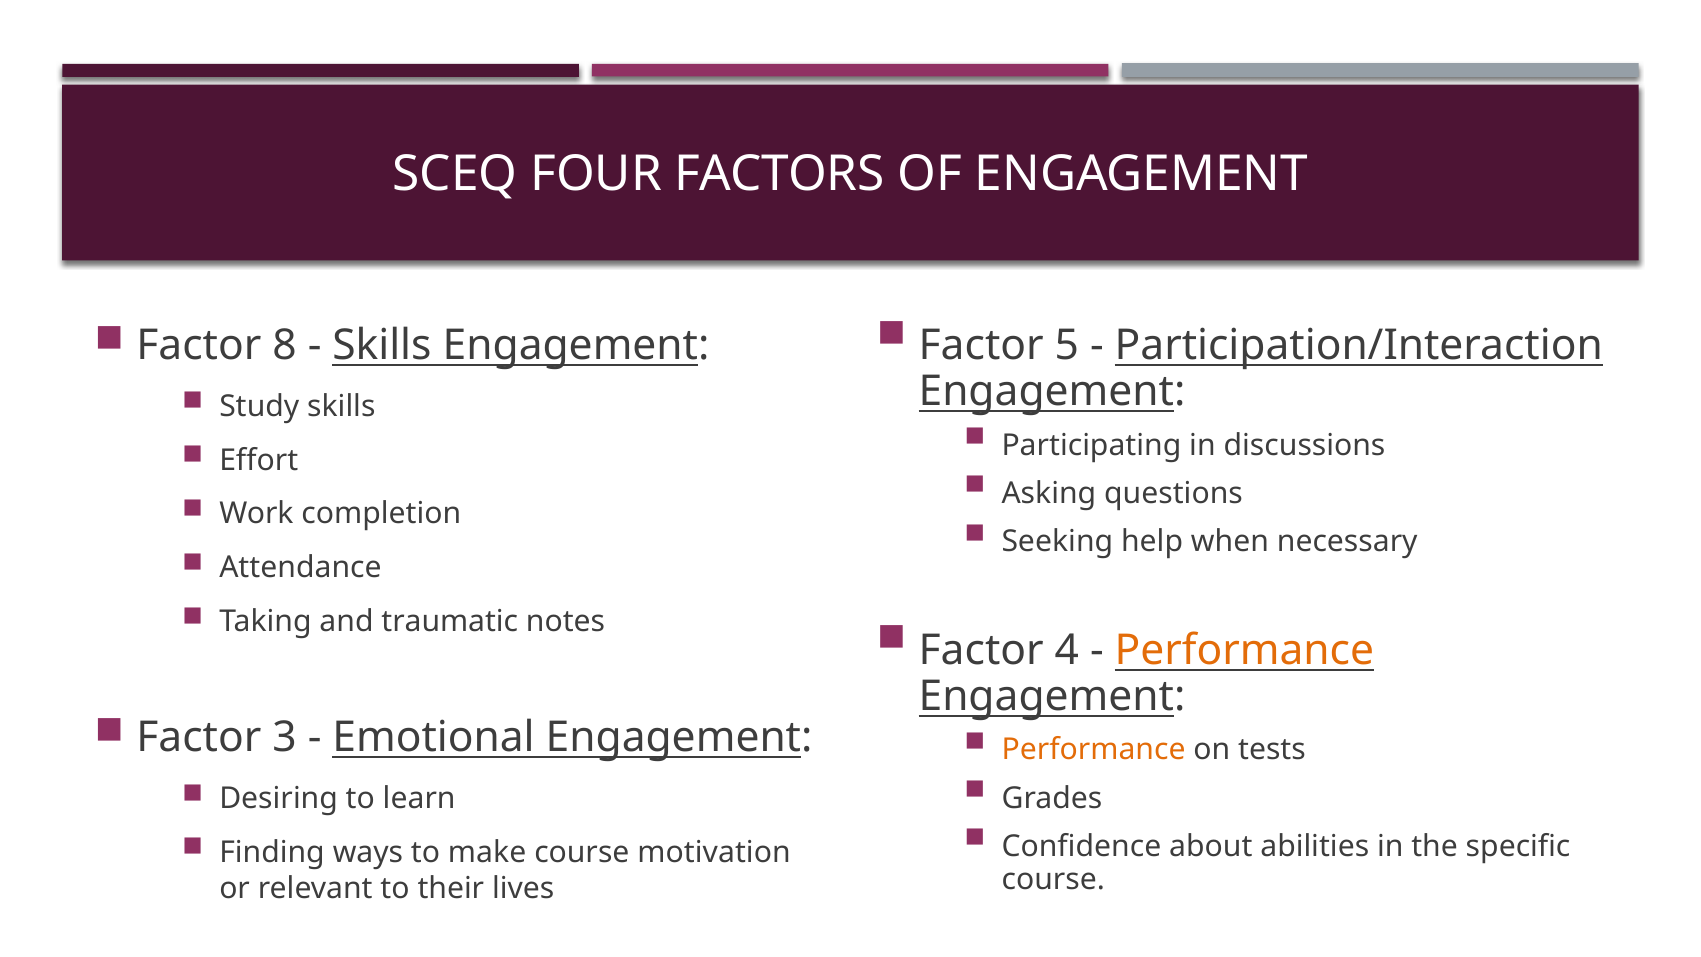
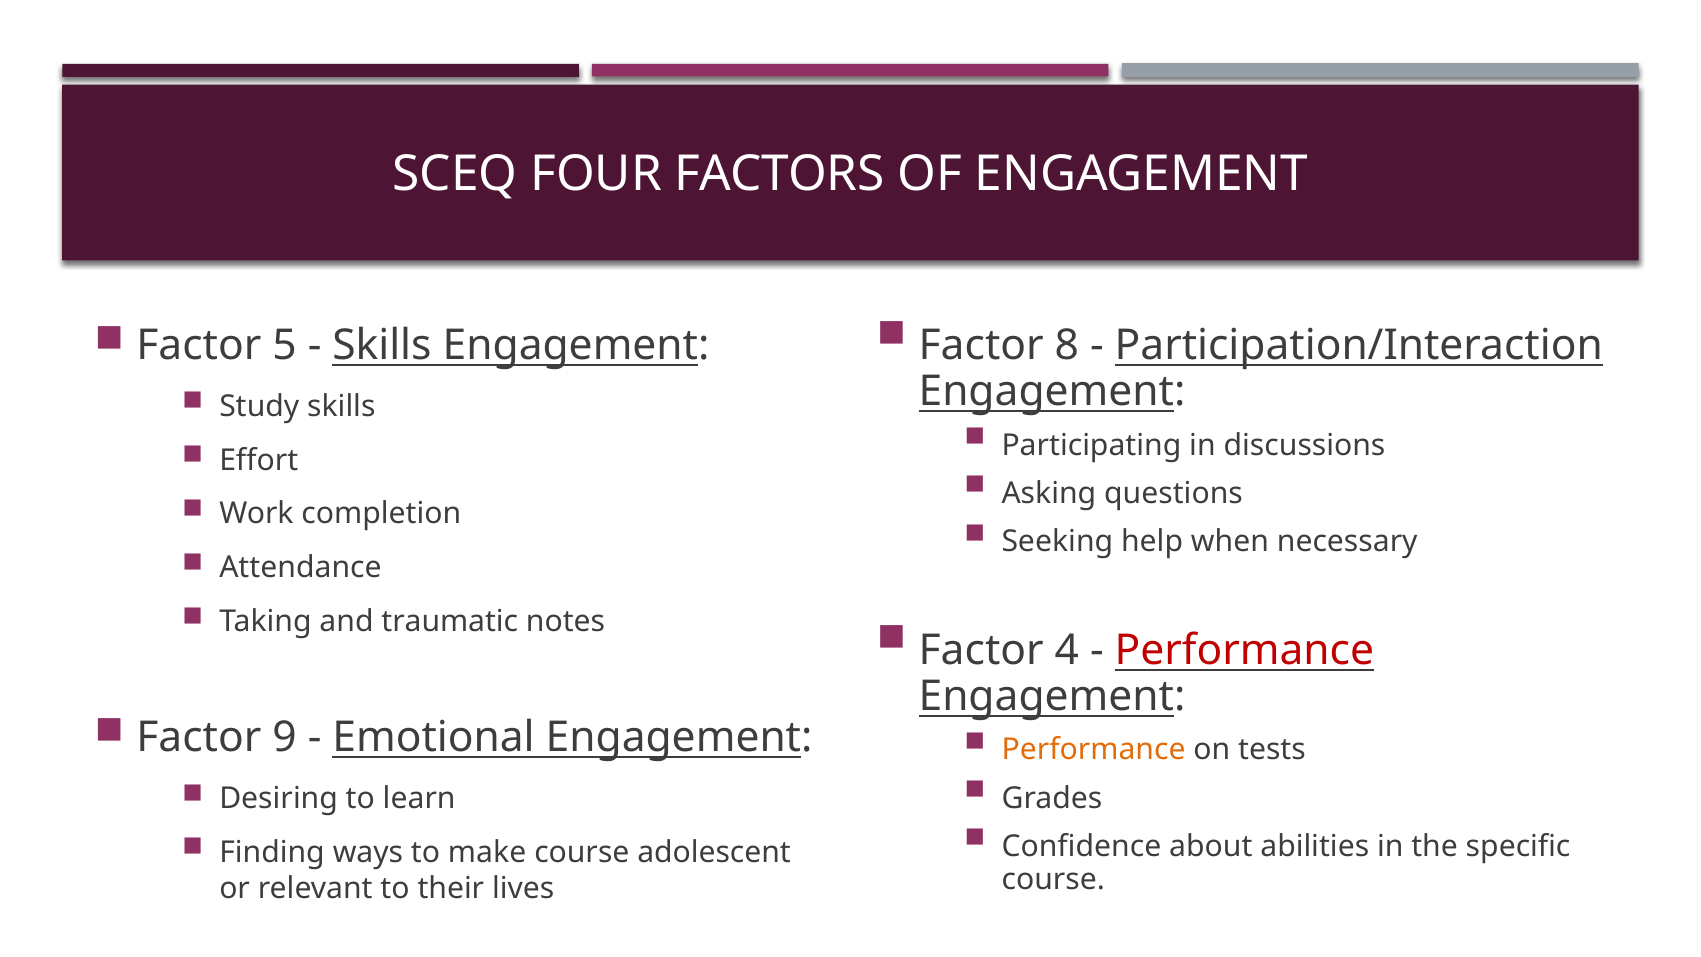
5: 5 -> 8 (1067, 346)
8: 8 -> 5 (284, 346)
Performance colour: orange -> red (1244, 650)
3: 3 -> 9 (284, 738)
motivation: motivation -> adolescent (714, 852)
